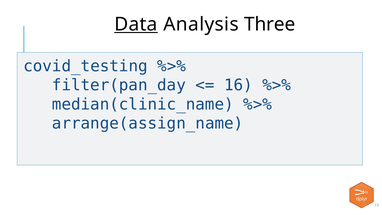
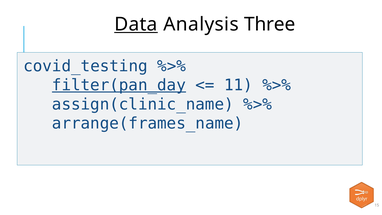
filter(pan_day underline: none -> present (119, 85)
16: 16 -> 11 (238, 85)
median(clinic_name: median(clinic_name -> assign(clinic_name (143, 104)
arrange(assign_name: arrange(assign_name -> arrange(frames_name (148, 123)
